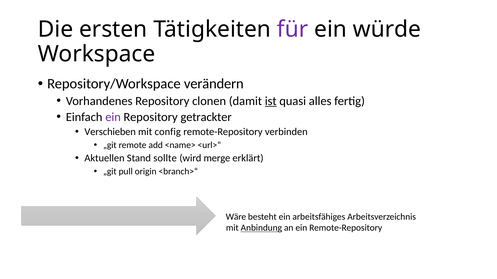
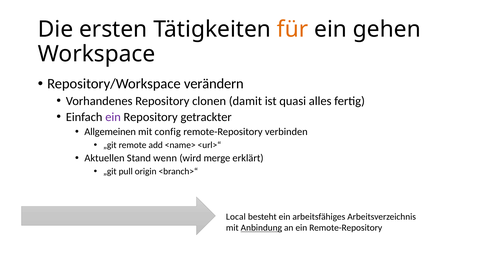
für colour: purple -> orange (293, 29)
würde: würde -> gehen (387, 29)
ist underline: present -> none (271, 101)
Verschieben: Verschieben -> Allgemeinen (110, 132)
sollte: sollte -> wenn (165, 158)
Wäre: Wäre -> Local (236, 217)
